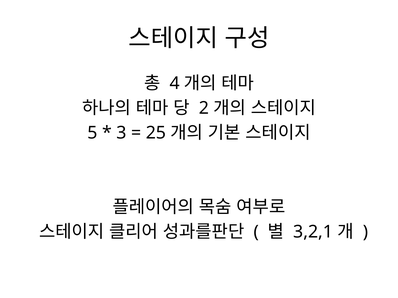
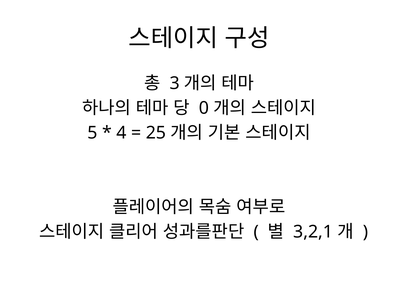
4: 4 -> 3 (175, 83)
2: 2 -> 0 (204, 108)
3: 3 -> 4 (121, 133)
